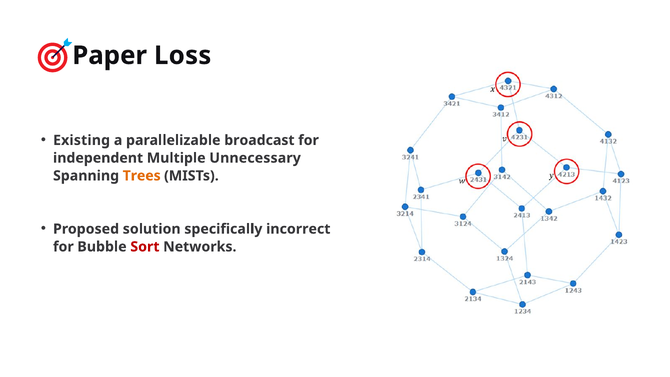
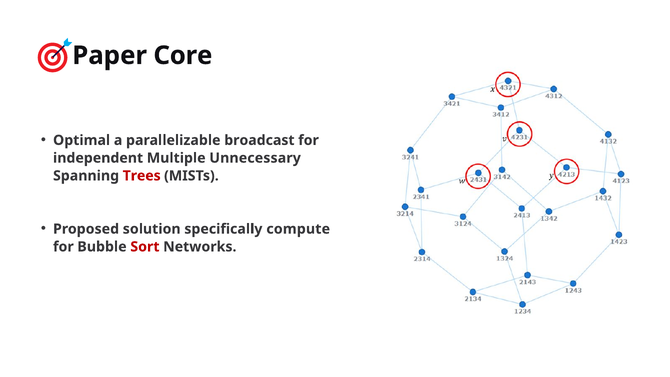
Loss: Loss -> Core (183, 55)
Existing: Existing -> Optimal (82, 140)
Trees colour: orange -> red (142, 176)
incorrect: incorrect -> compute (298, 229)
